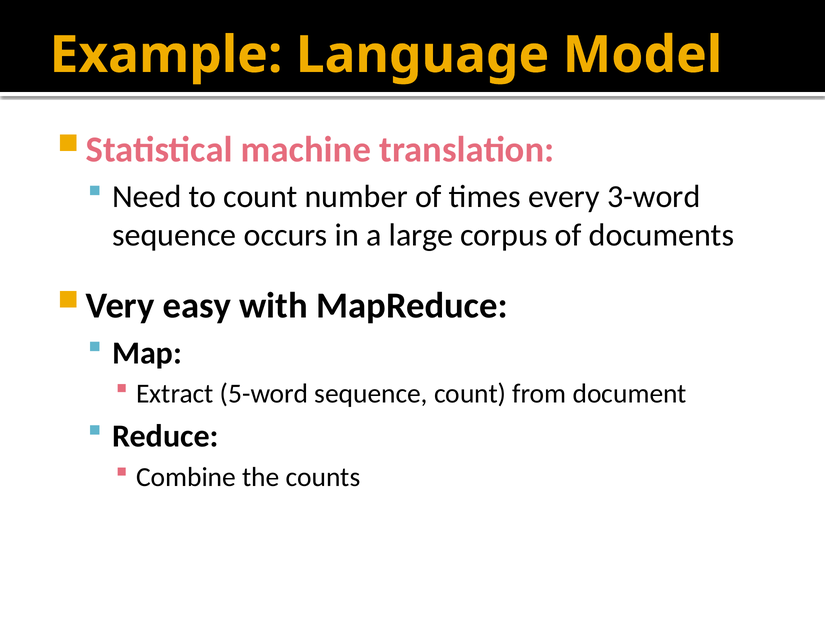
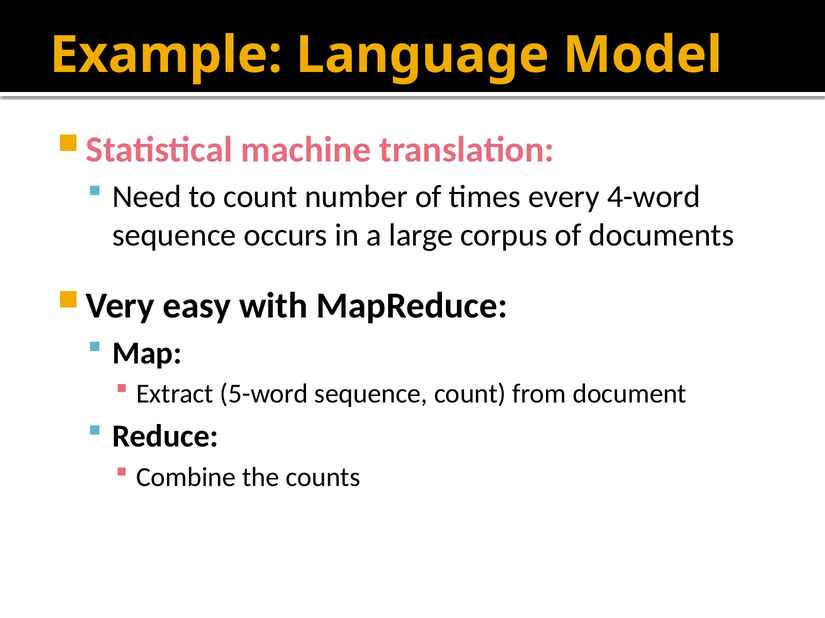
3-word: 3-word -> 4-word (654, 197)
